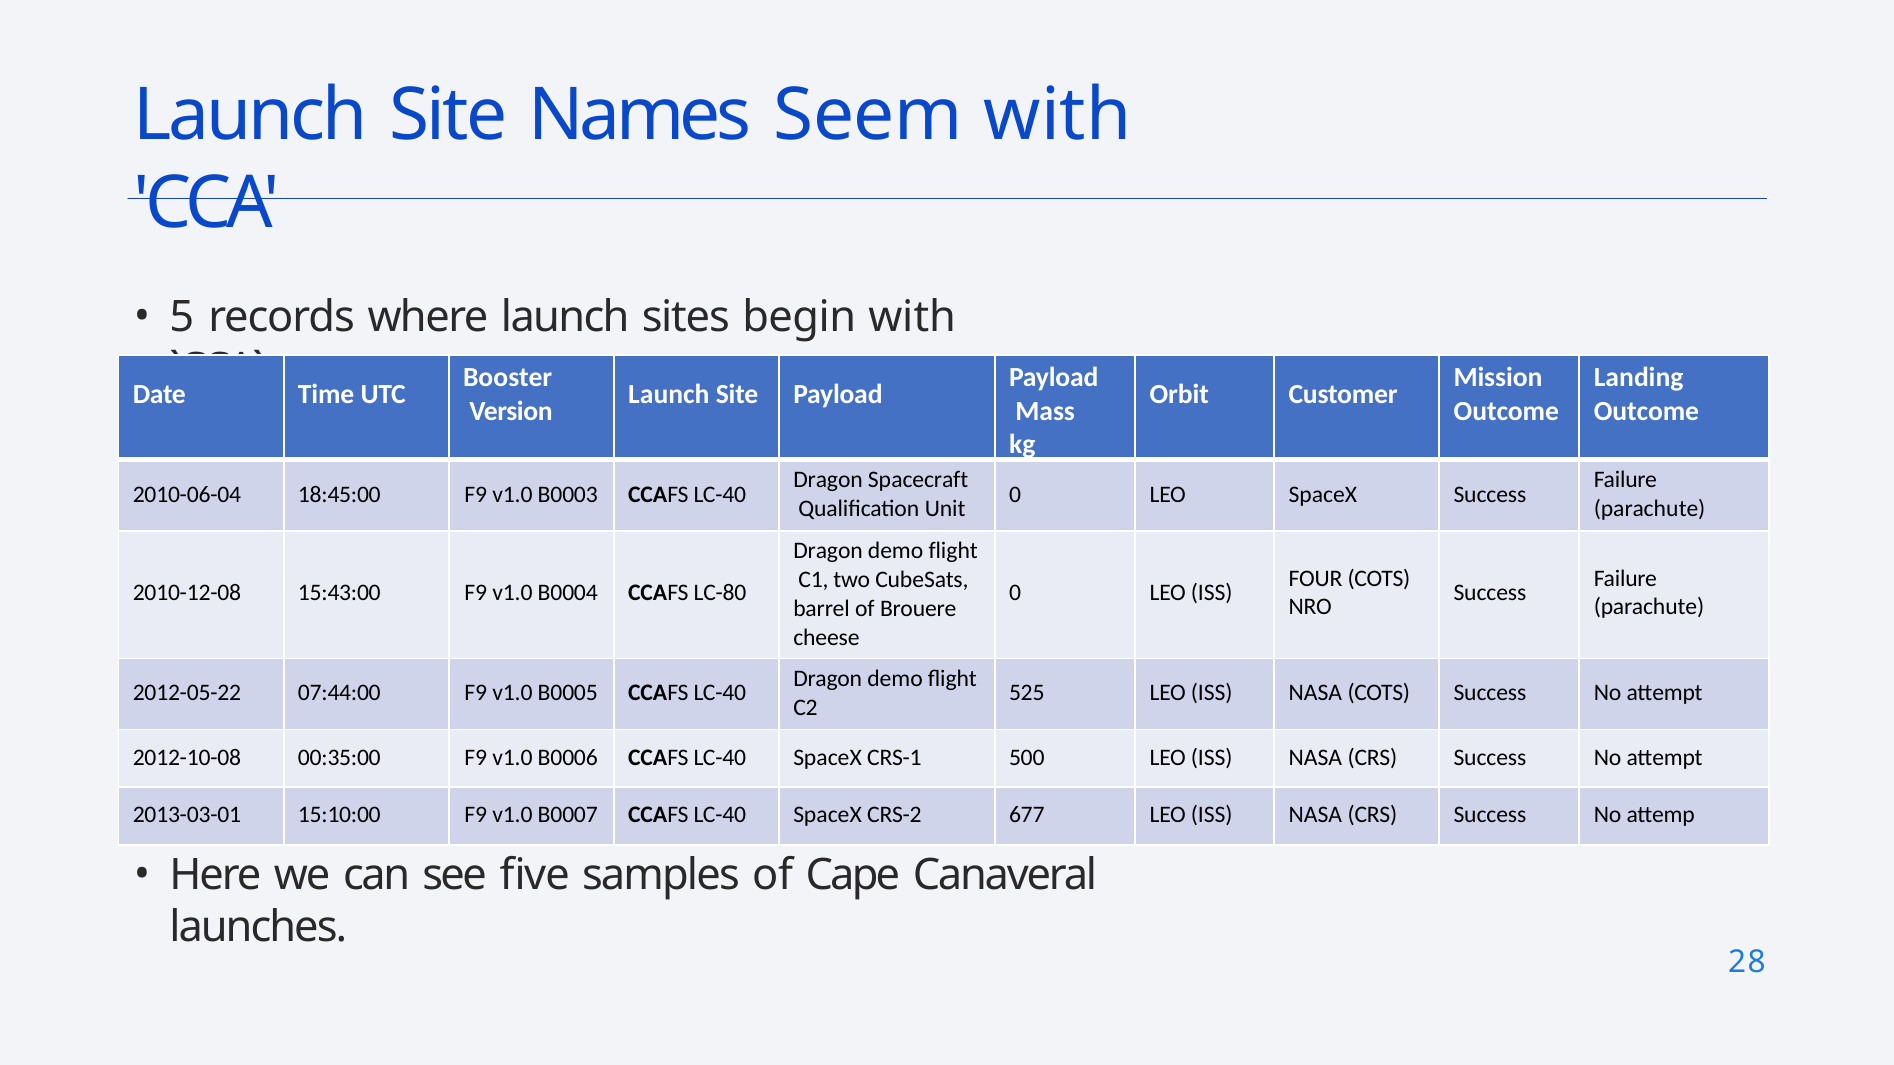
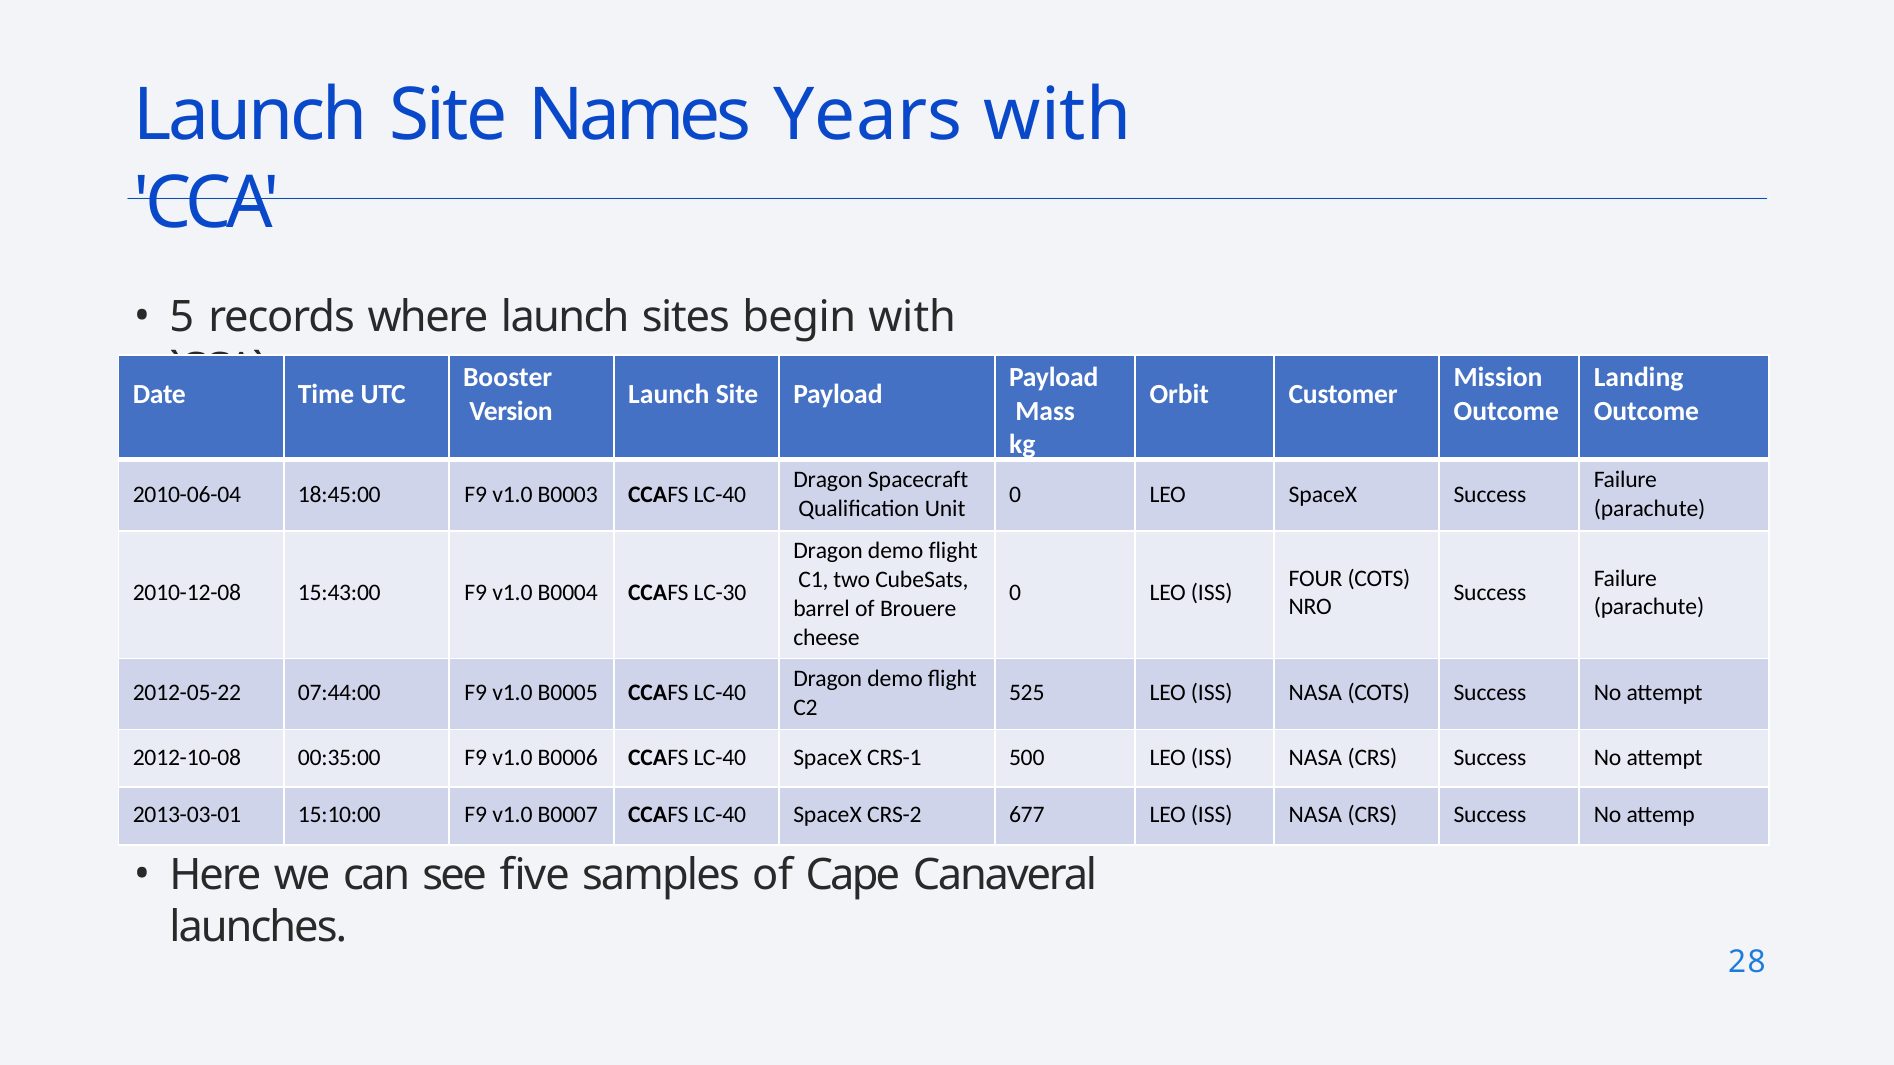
Seem: Seem -> Years (868, 116)
LC-80: LC-80 -> LC-30 (720, 593)
